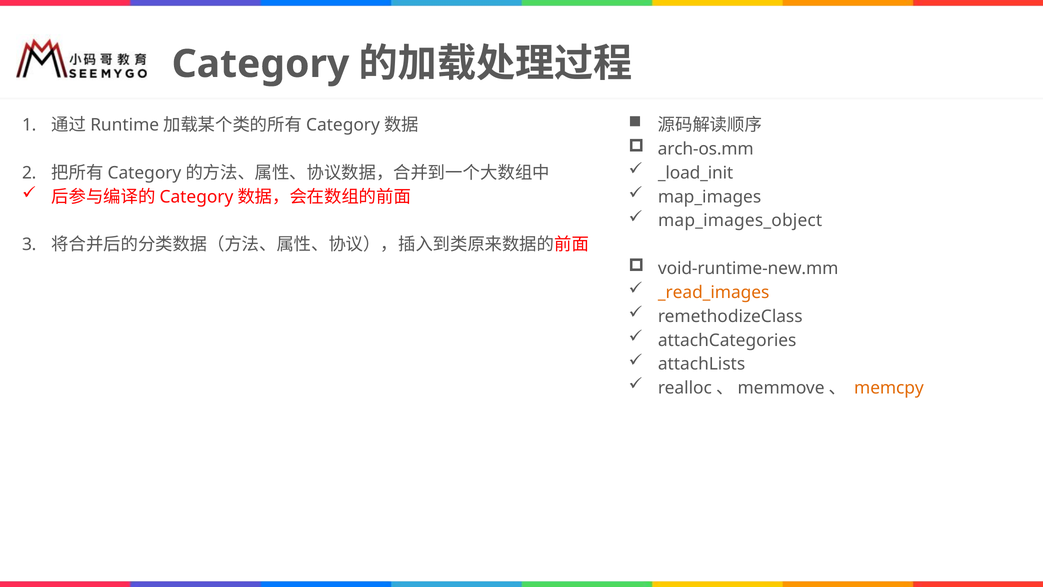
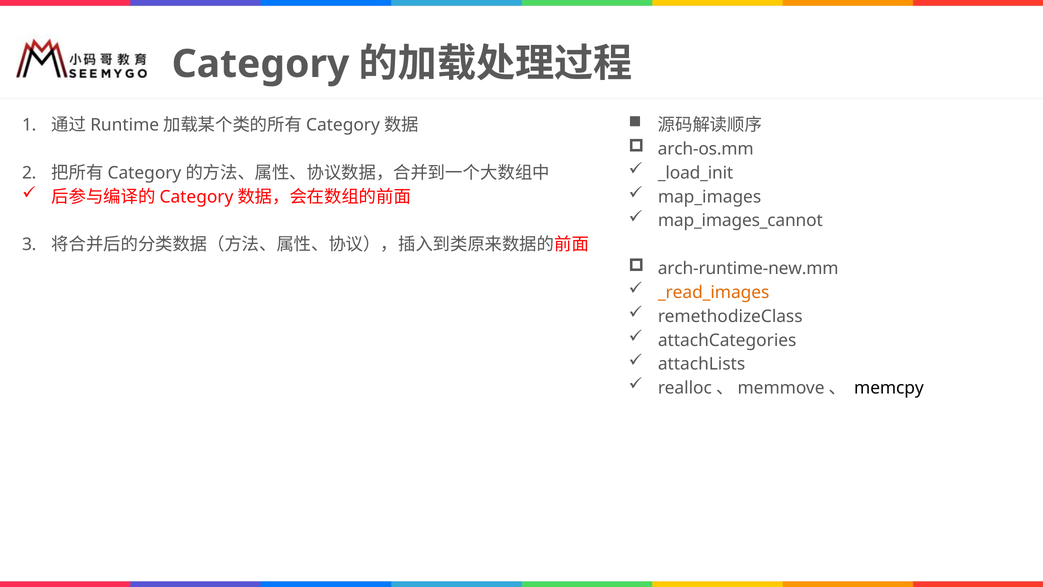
map_images_object: map_images_object -> map_images_cannot (740, 221)
void-runtime-new.mm: void-runtime-new.mm -> arch-runtime-new.mm (748, 268)
memcpy colour: orange -> black (889, 388)
